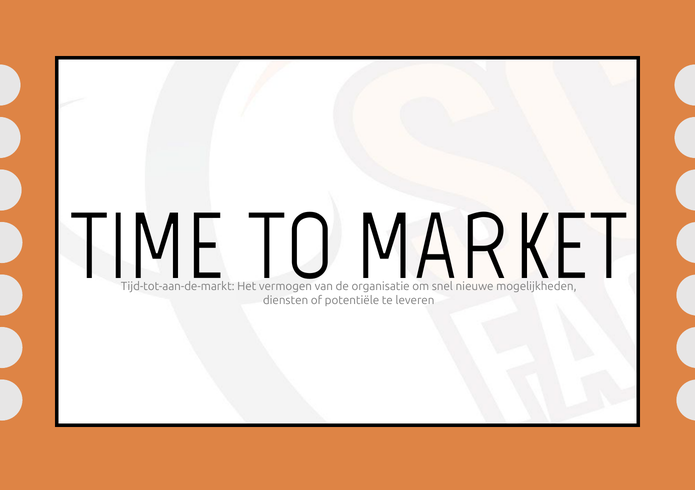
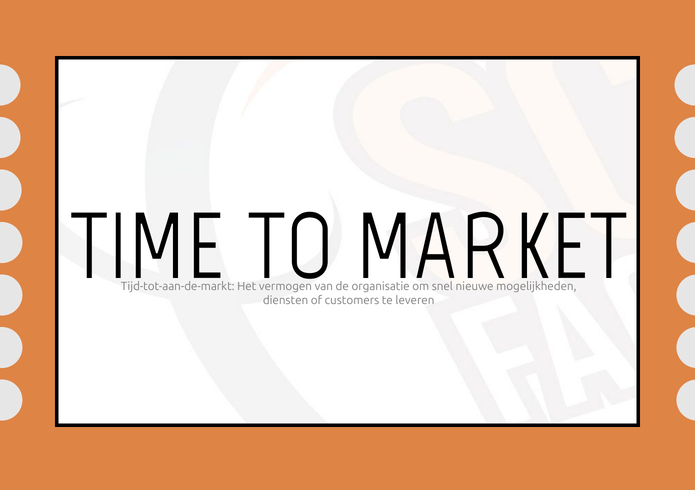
potentiële: potentiële -> customers (352, 300)
